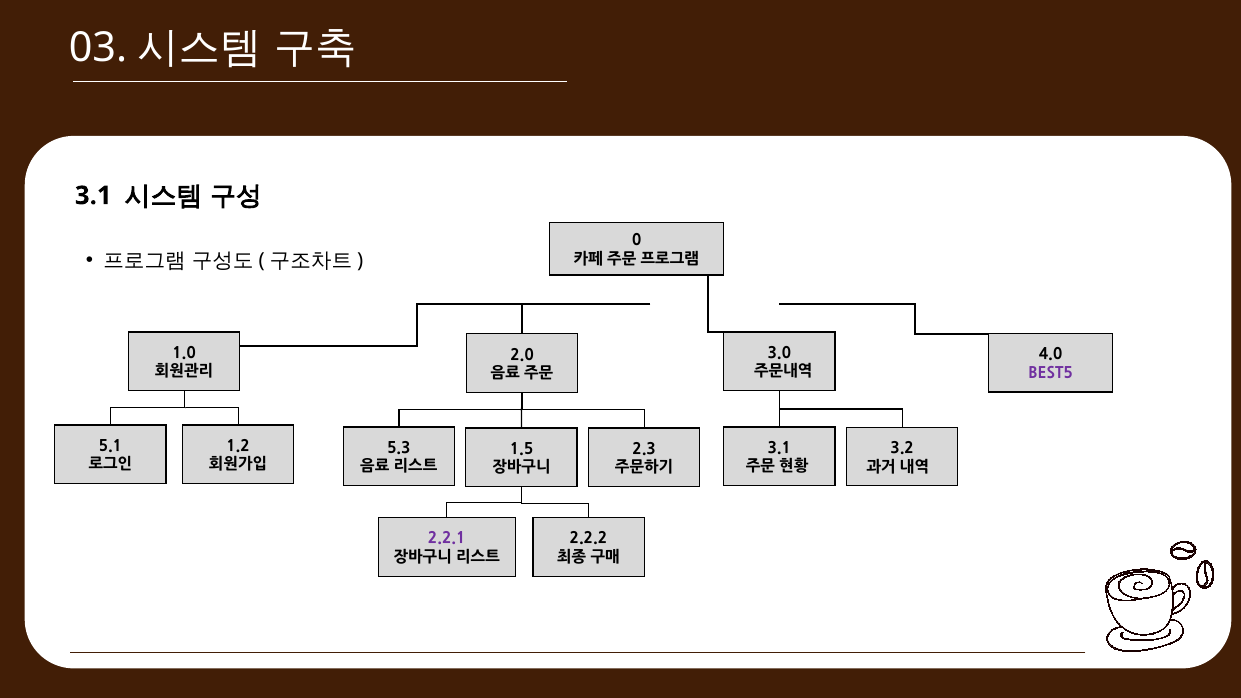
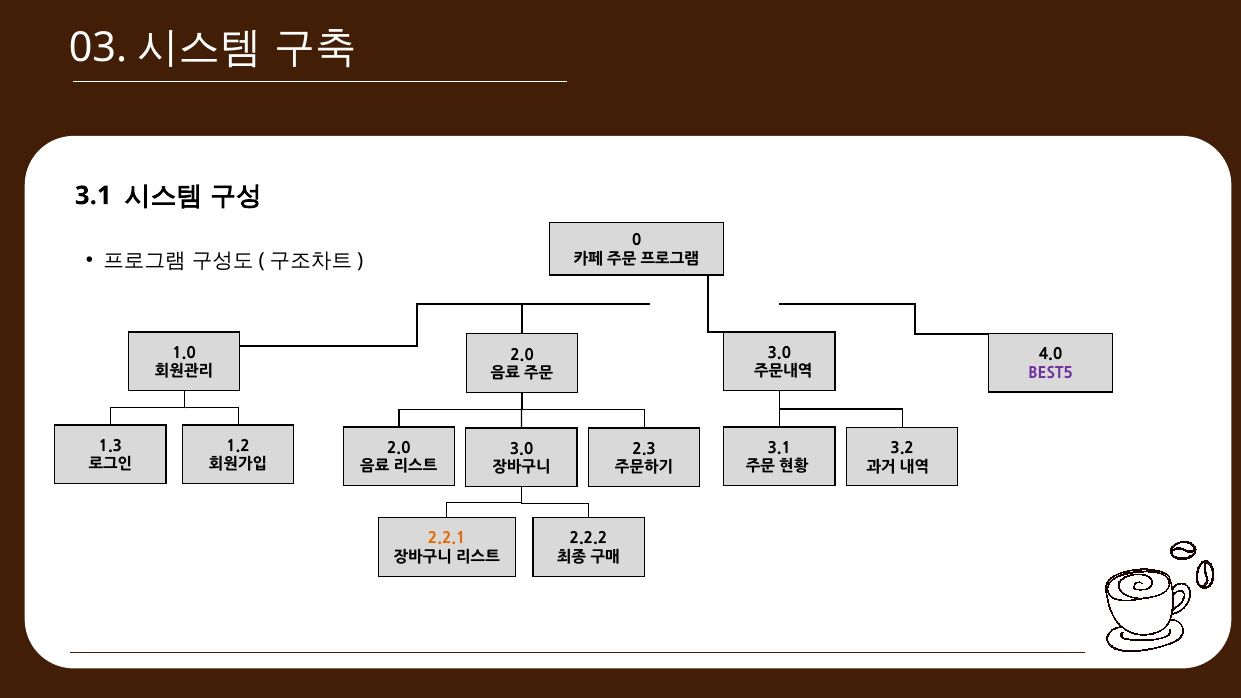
5.1: 5.1 -> 1.3 (110, 446)
5.3: 5.3 -> 2.0 (399, 448)
1.5: 1.5 -> 3.0 (521, 449)
2.2.1 colour: purple -> orange (447, 539)
